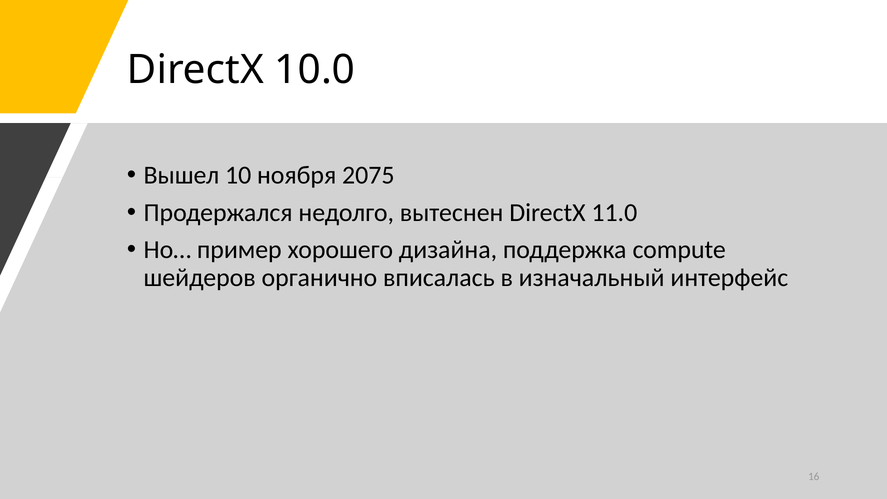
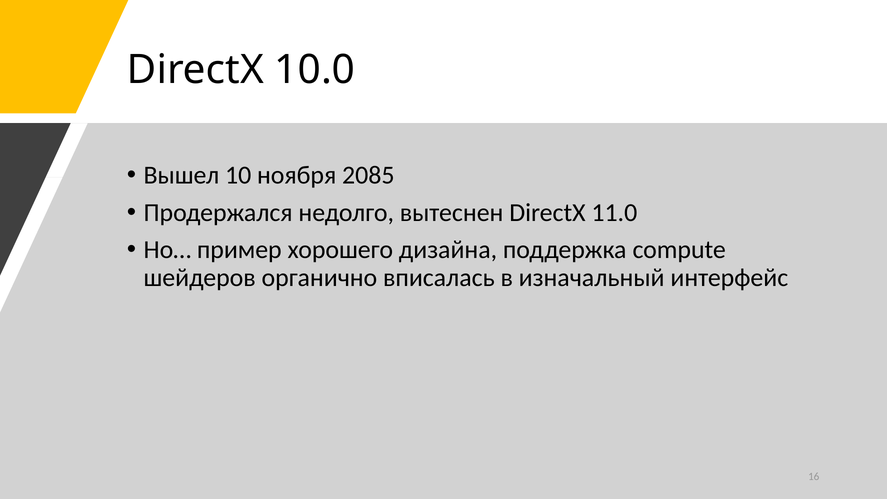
2075: 2075 -> 2085 (368, 175)
